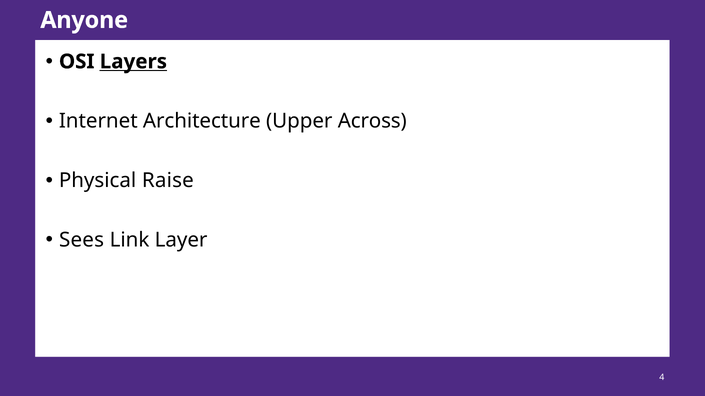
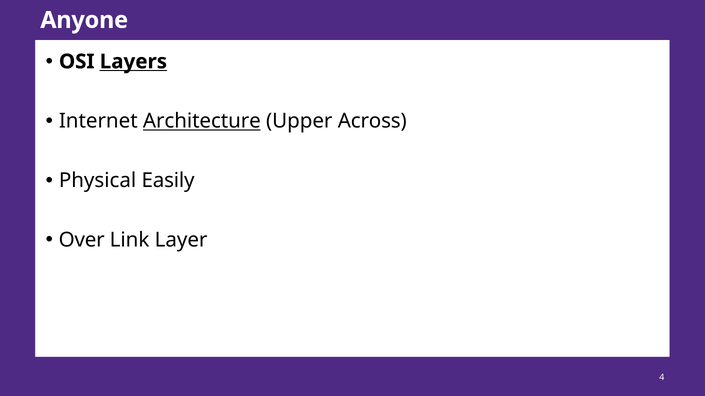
Architecture underline: none -> present (202, 121)
Raise: Raise -> Easily (168, 181)
Sees: Sees -> Over (82, 240)
